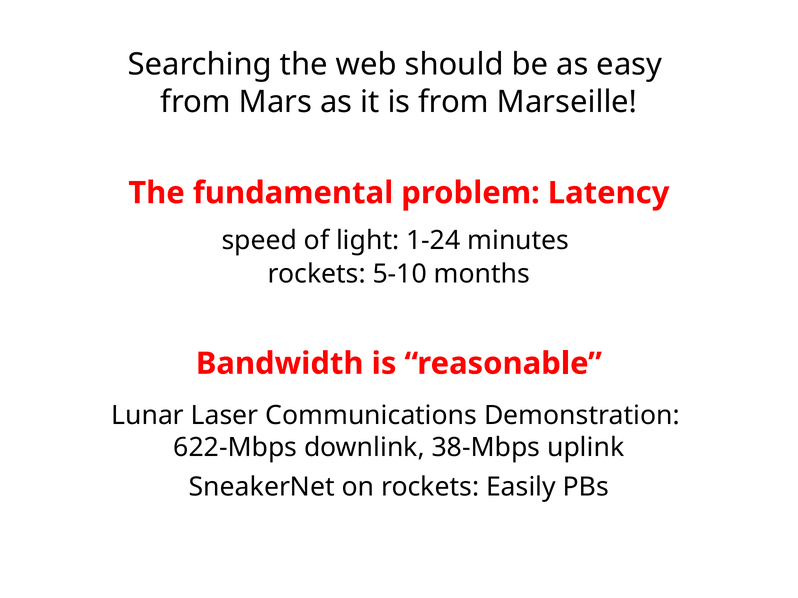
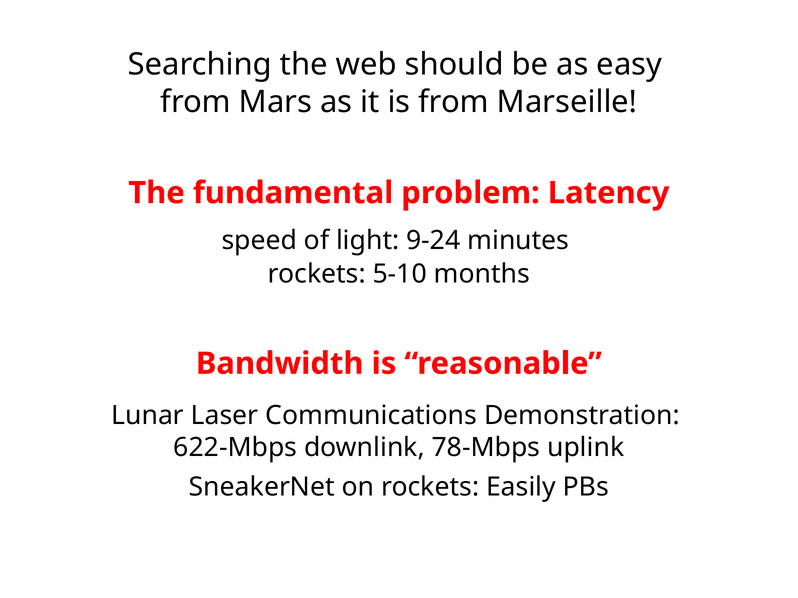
1-24: 1-24 -> 9-24 (433, 241)
38-Mbps: 38-Mbps -> 78-Mbps (486, 448)
